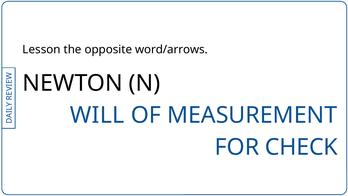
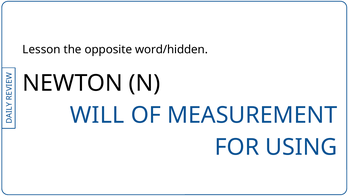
word/arrows: word/arrows -> word/hidden (171, 49)
CHECK: CHECK -> USING (301, 147)
